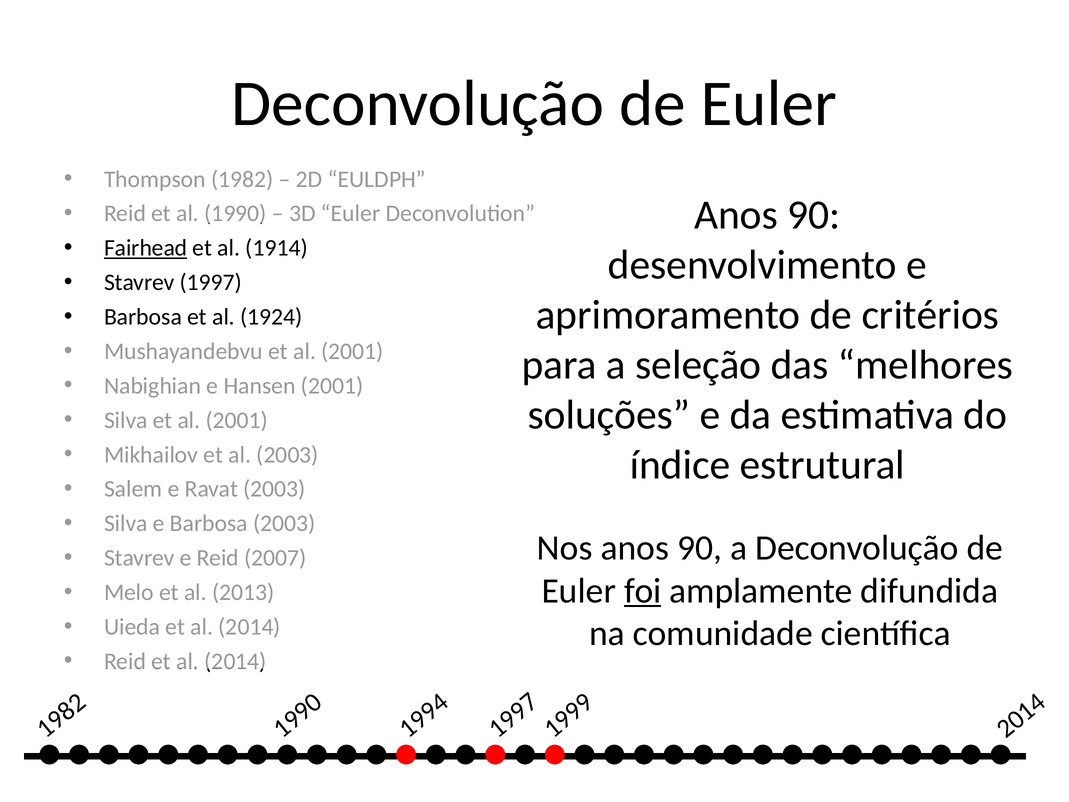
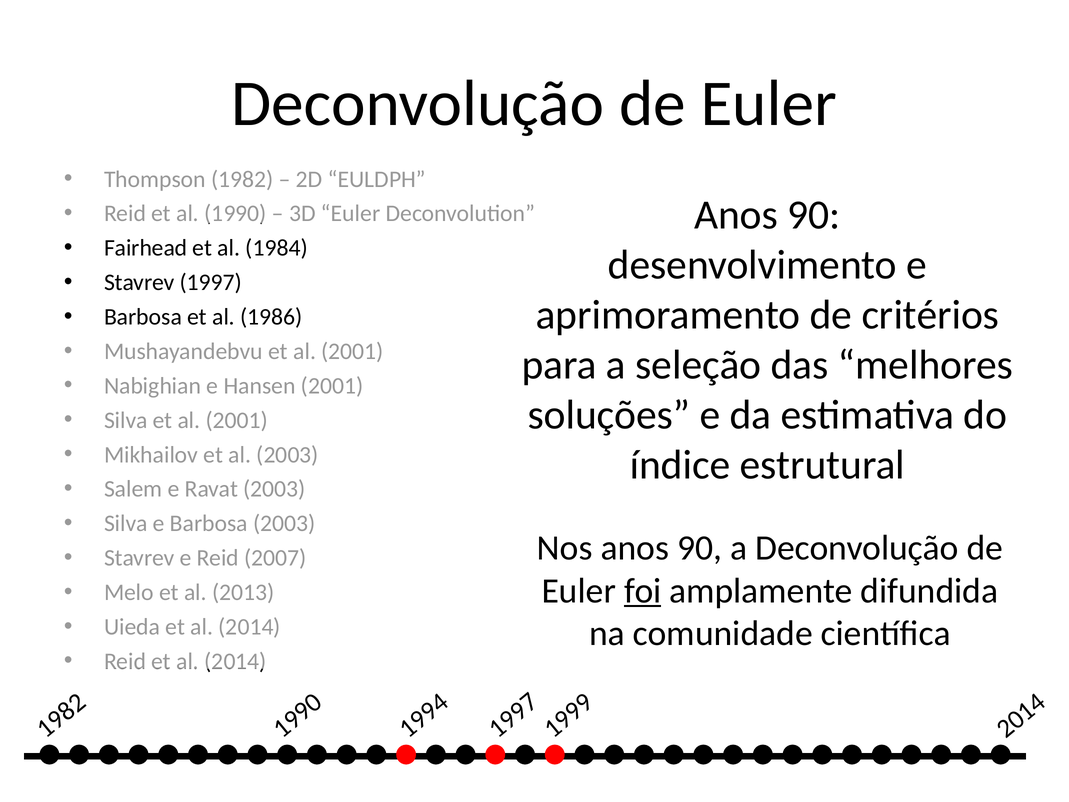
Fairhead underline: present -> none (146, 248)
1914: 1914 -> 1984 (277, 248)
1924: 1924 -> 1986 (271, 317)
